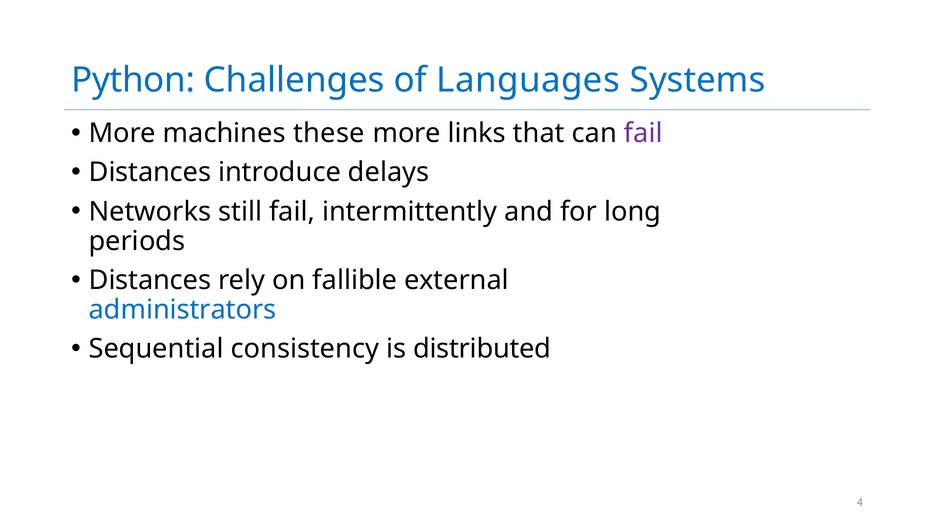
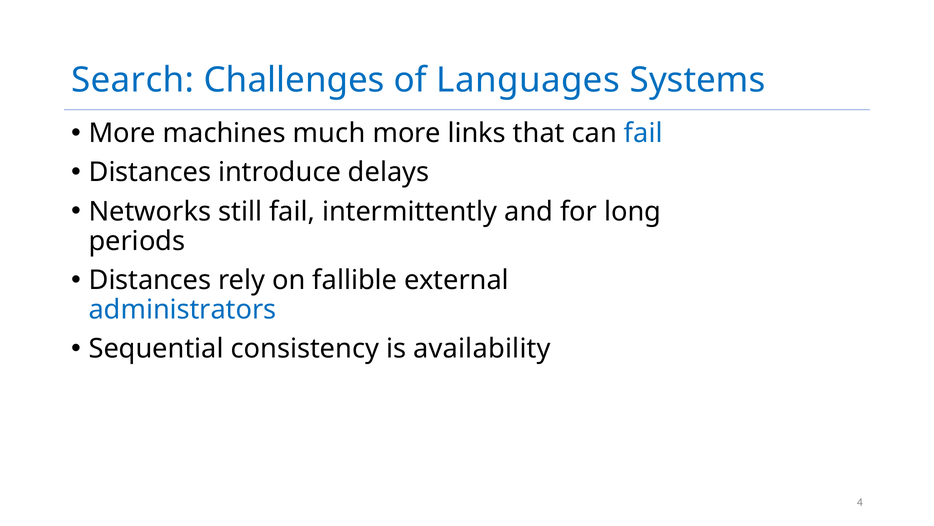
Python: Python -> Search (133, 80)
these: these -> much (329, 133)
fail colour: purple -> blue (643, 133)
distributed: distributed -> availability (482, 348)
